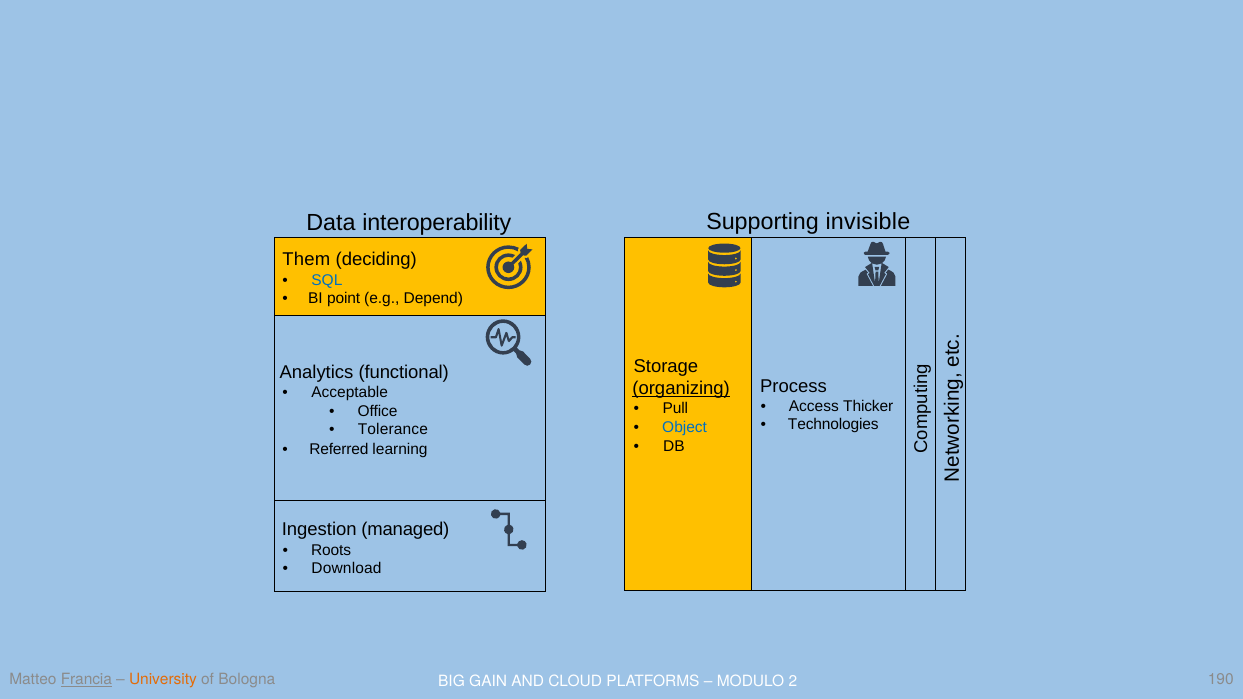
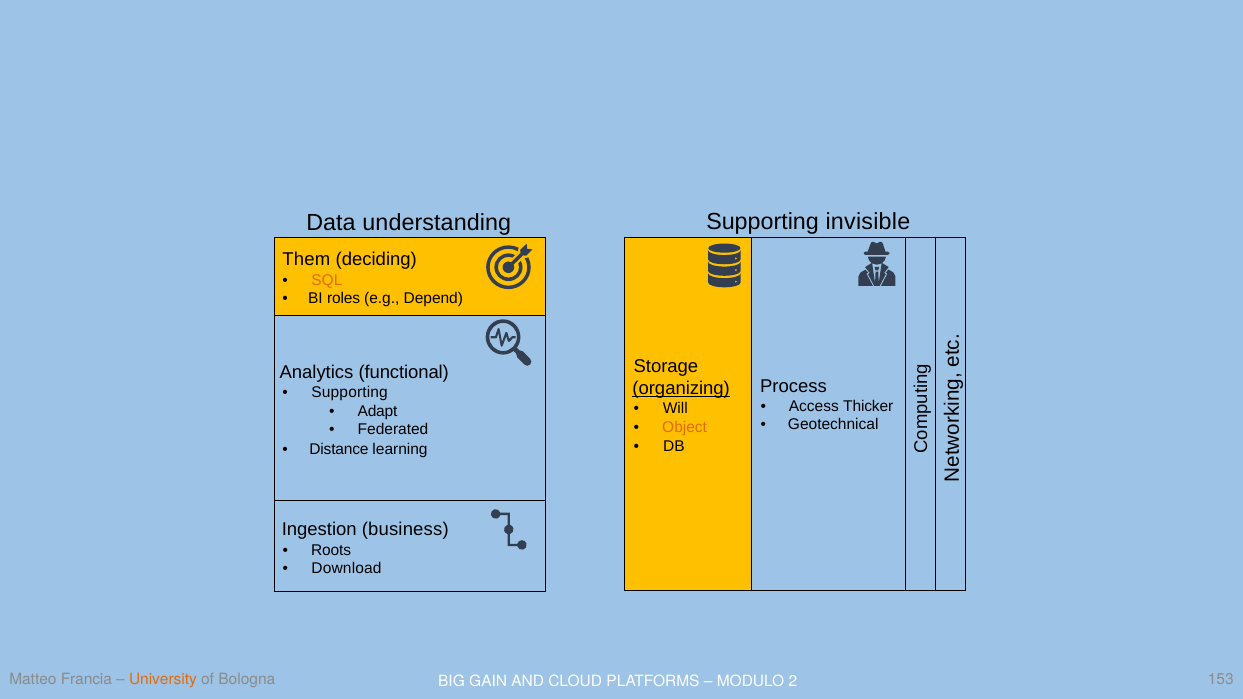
interoperability: interoperability -> understanding (437, 223)
SQL colour: blue -> orange (327, 280)
point: point -> roles (344, 299)
Acceptable: Acceptable -> Supporting (350, 393)
Pull: Pull -> Will (675, 408)
Office: Office -> Adapt (378, 411)
Technologies: Technologies -> Geotechnical (833, 425)
Object colour: blue -> orange (685, 428)
Tolerance: Tolerance -> Federated (393, 430)
Referred: Referred -> Distance (339, 449)
managed: managed -> business (405, 530)
Francia underline: present -> none (86, 680)
190: 190 -> 153 (1221, 680)
